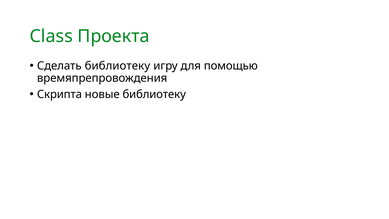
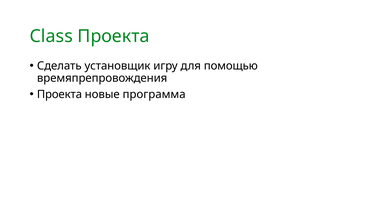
Сделать библиотеку: библиотеку -> установщик (117, 66)
Скрипта: Скрипта -> Проекта (59, 94)
новые библиотеку: библиотеку -> программа (154, 94)
